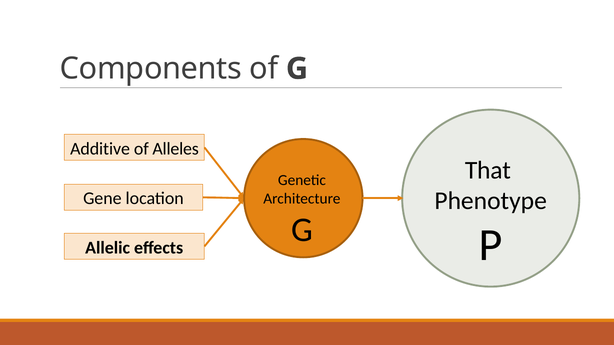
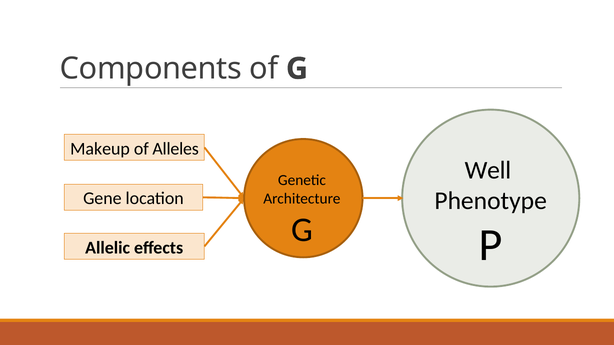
Additive: Additive -> Makeup (100, 149)
That: That -> Well (488, 170)
